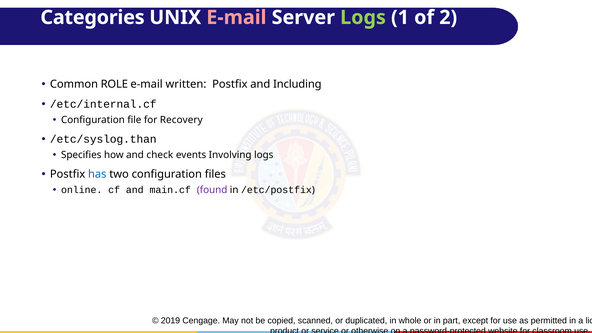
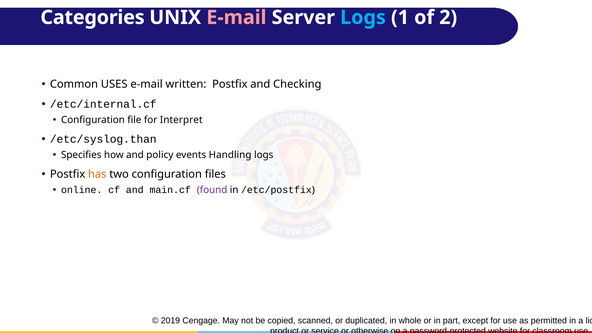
Logs colour: light green -> light blue (363, 17)
ROLE: ROLE -> USES (114, 84)
Including: Including -> Checking (297, 84)
Recovery: Recovery -> Interpret (181, 120)
check: check -> policy (160, 155)
Involving: Involving -> Handling (230, 155)
has colour: blue -> orange (97, 174)
